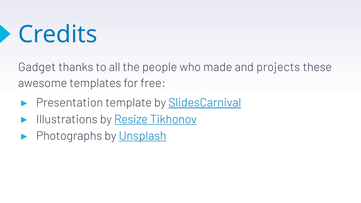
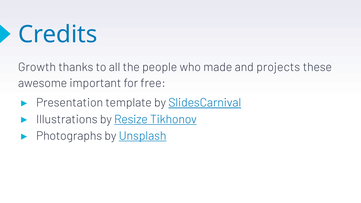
Gadget: Gadget -> Growth (37, 67)
templates: templates -> important (95, 83)
